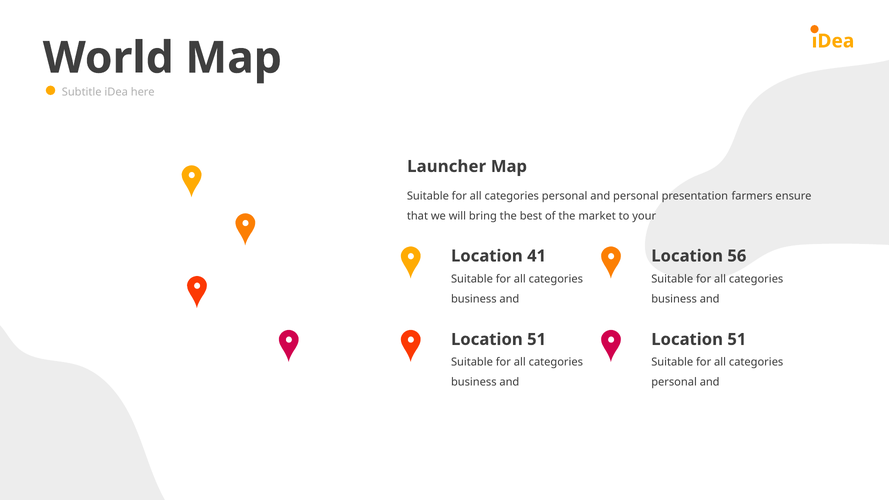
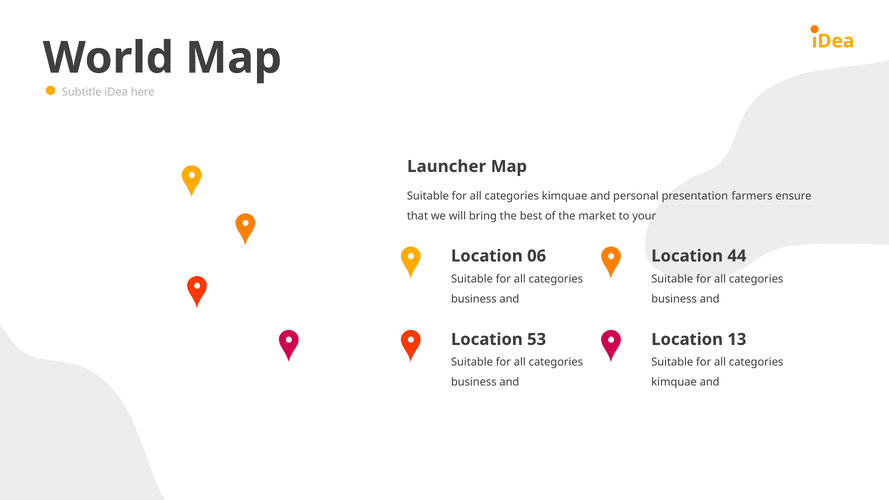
personal: personal -> kimquae (565, 196)
41: 41 -> 06 (537, 256)
56: 56 -> 44 (737, 256)
51: 51 -> 53 (537, 339)
51: 51 -> 13 (737, 339)
personal: personal -> kimquae (674, 382)
